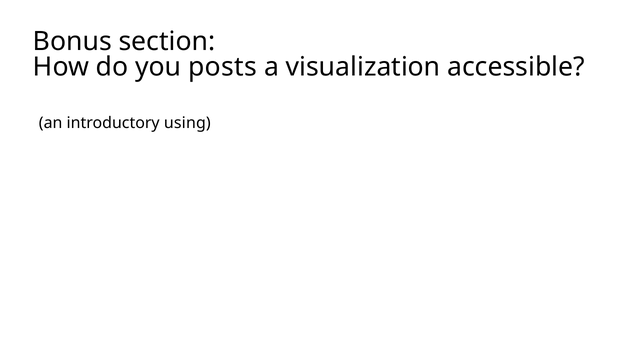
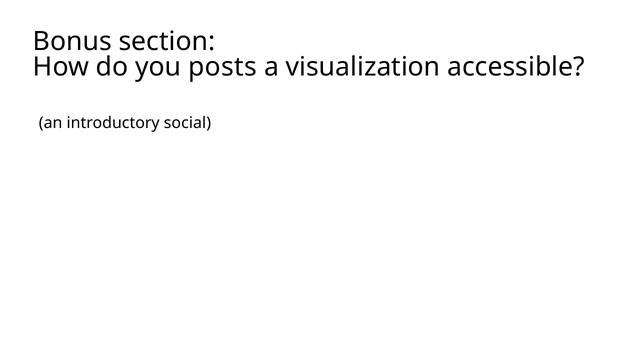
using: using -> social (187, 123)
